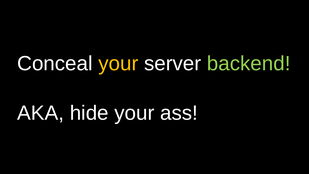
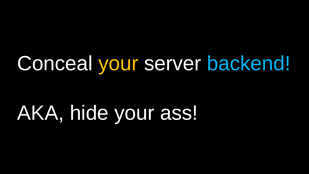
backend colour: light green -> light blue (249, 64)
